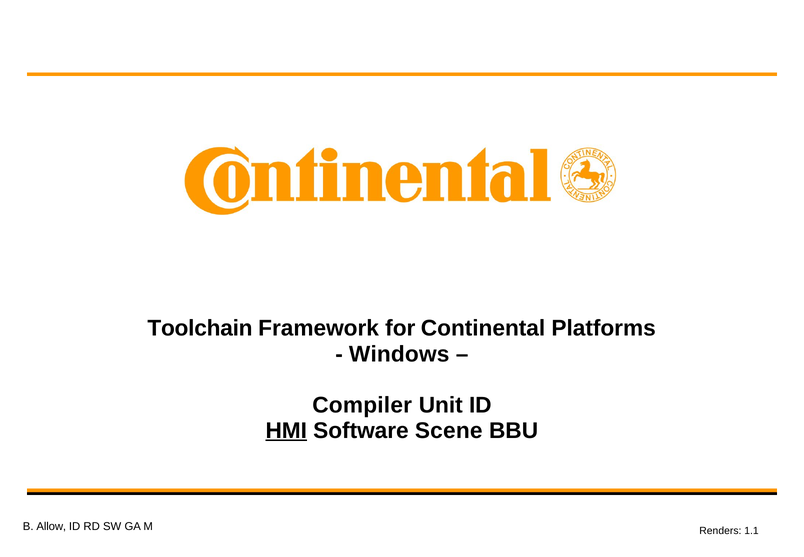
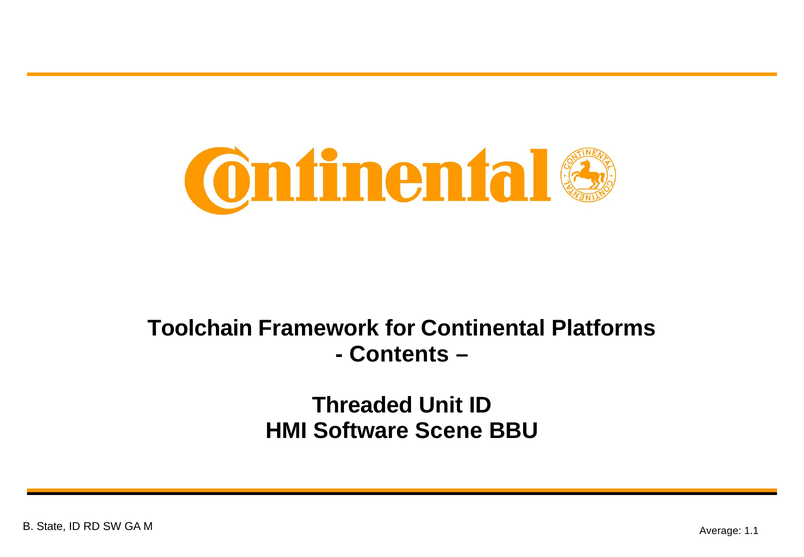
Windows: Windows -> Contents (399, 354)
Compiler: Compiler -> Threaded (362, 405)
HMI underline: present -> none (286, 430)
Allow: Allow -> State (51, 526)
Renders: Renders -> Average (720, 531)
